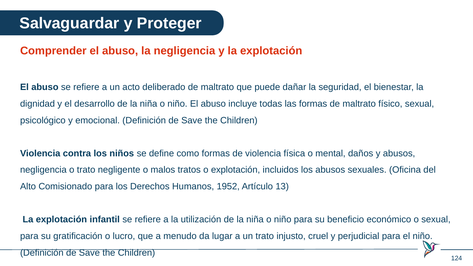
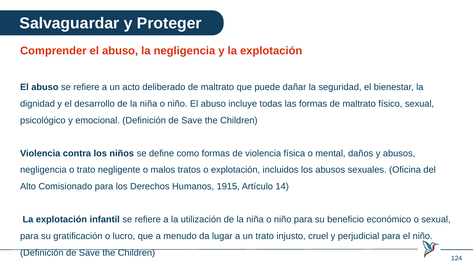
1952: 1952 -> 1915 (228, 187)
13: 13 -> 14 (282, 187)
